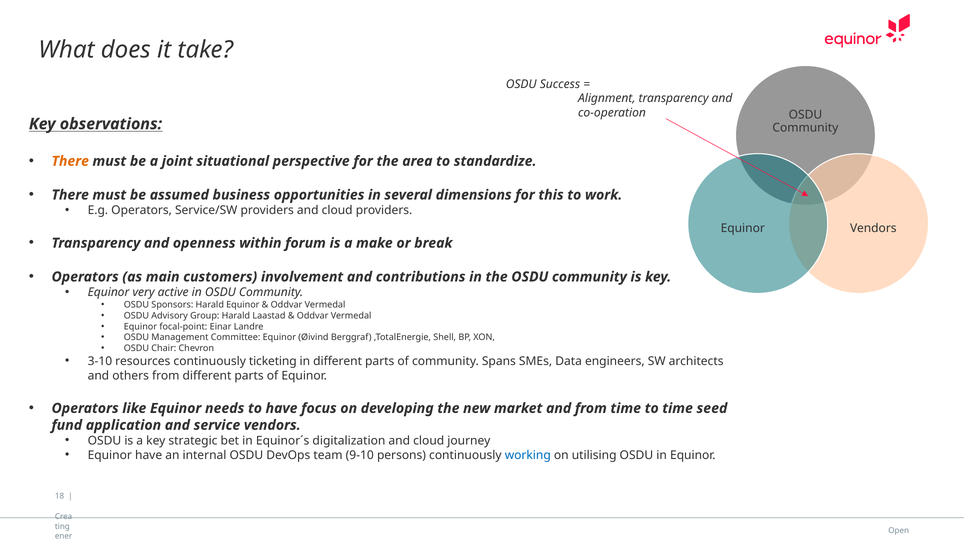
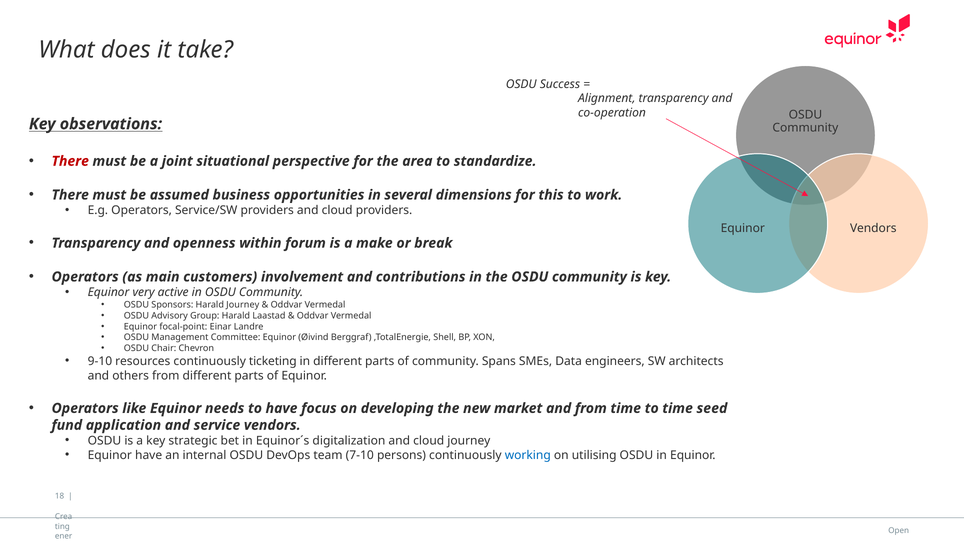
There colour: orange -> red (70, 161)
Harald Equinor: Equinor -> Journey (243, 305)
3-10: 3-10 -> 9-10 (100, 361)
9-10: 9-10 -> 7-10 (360, 455)
